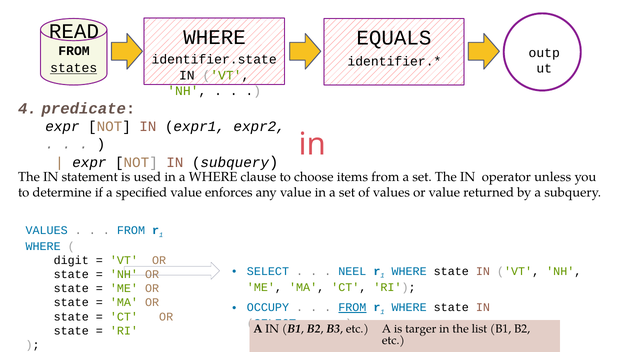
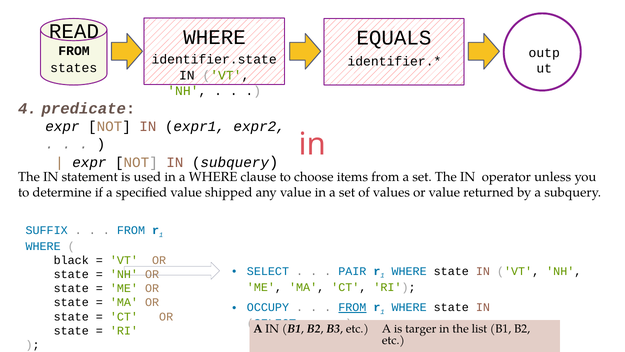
states underline: present -> none (74, 68)
enforces: enforces -> shipped (229, 192)
VALUES: VALUES -> SUFFIX (47, 230)
digit: digit -> black (71, 260)
NEEL: NEEL -> PAIR (352, 271)
